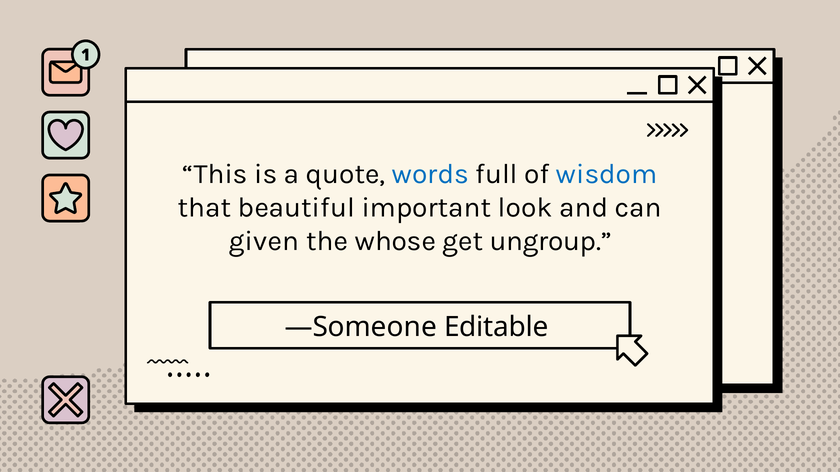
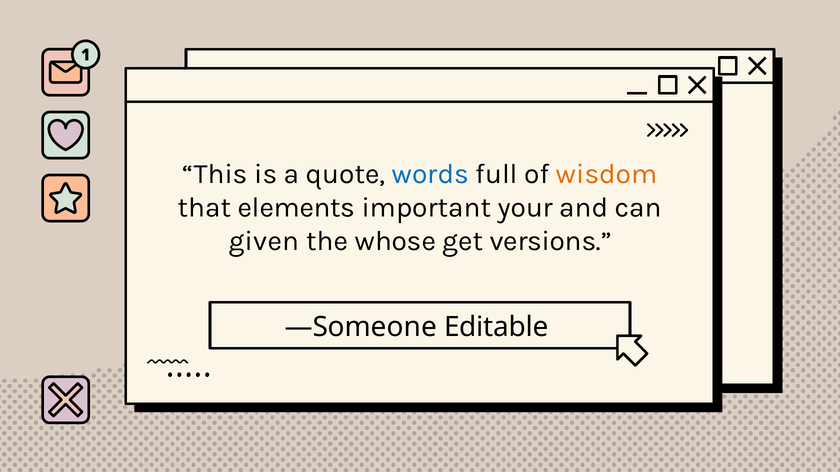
wisdom colour: blue -> orange (607, 174)
beautiful: beautiful -> elements (297, 208)
look: look -> your (525, 208)
ungroup: ungroup -> versions (551, 241)
